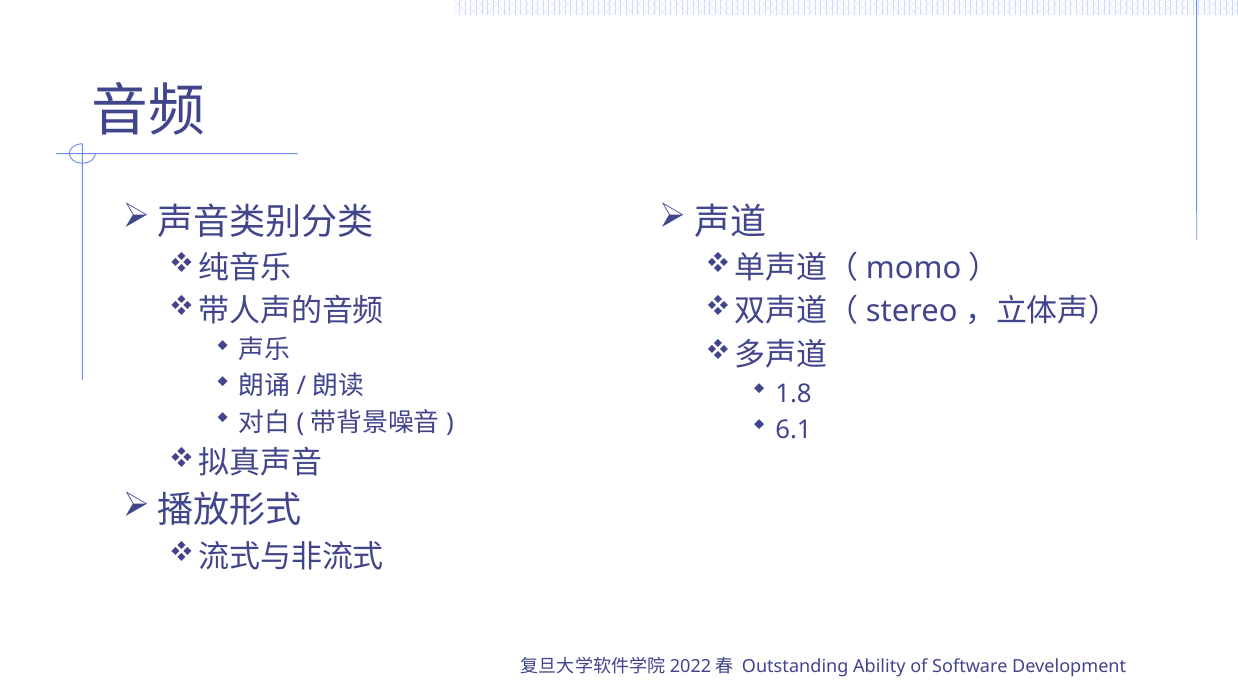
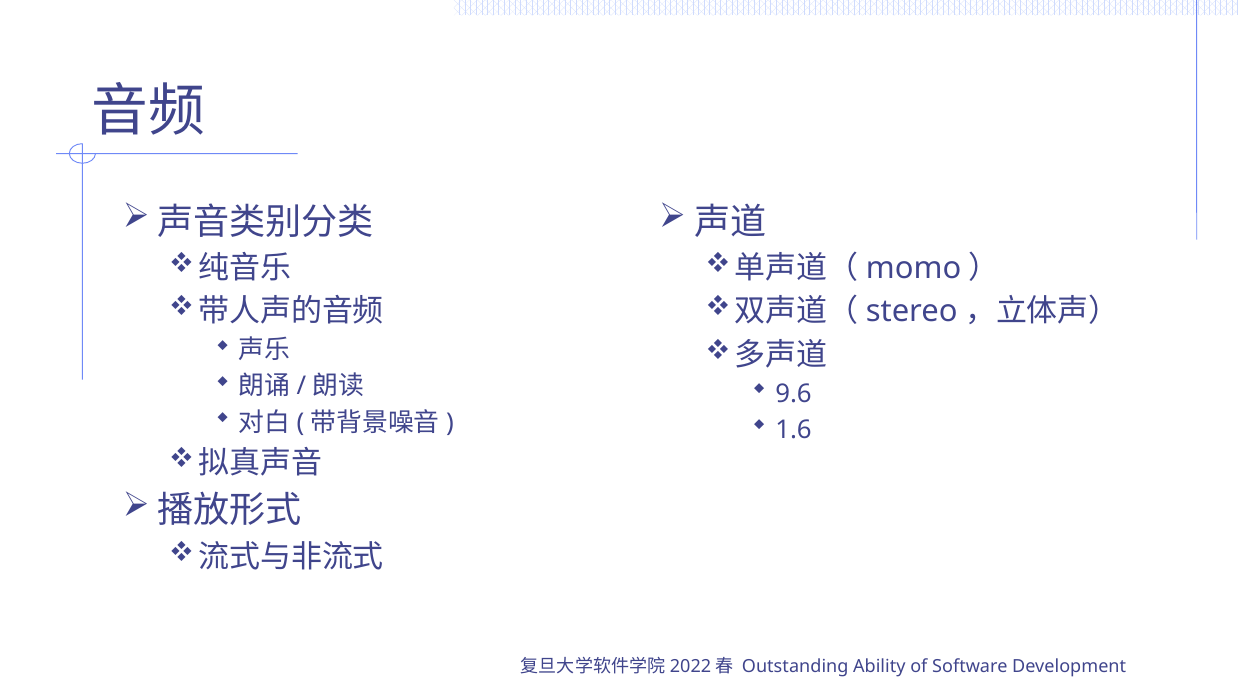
1.8: 1.8 -> 9.6 (794, 394)
6.1: 6.1 -> 1.6 (794, 430)
